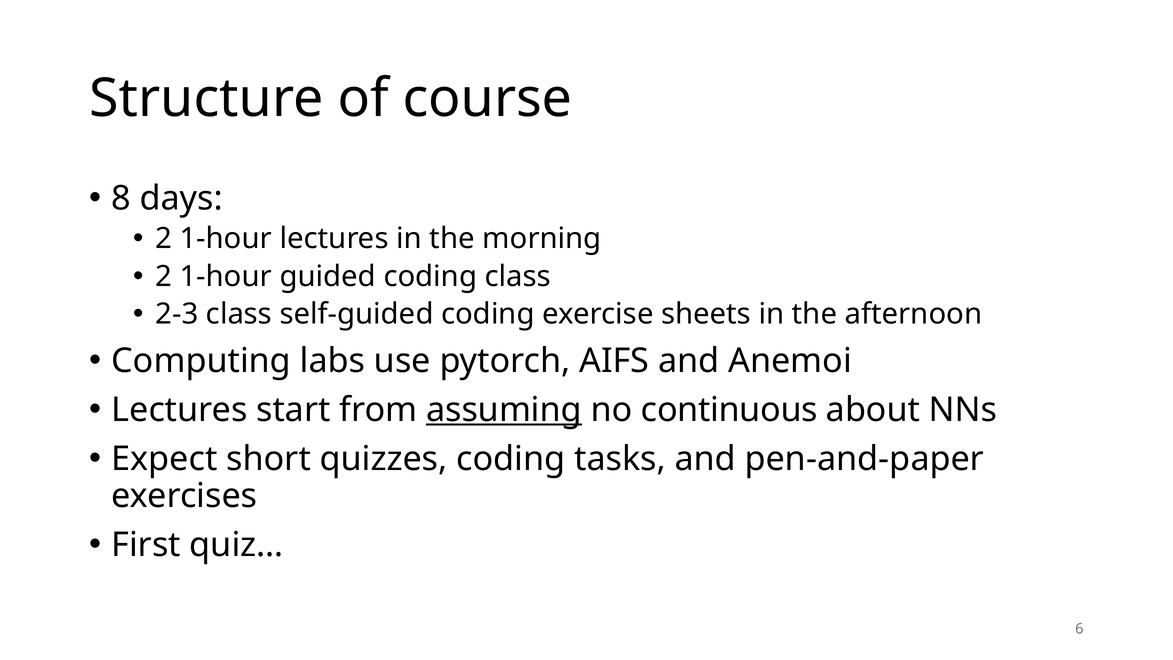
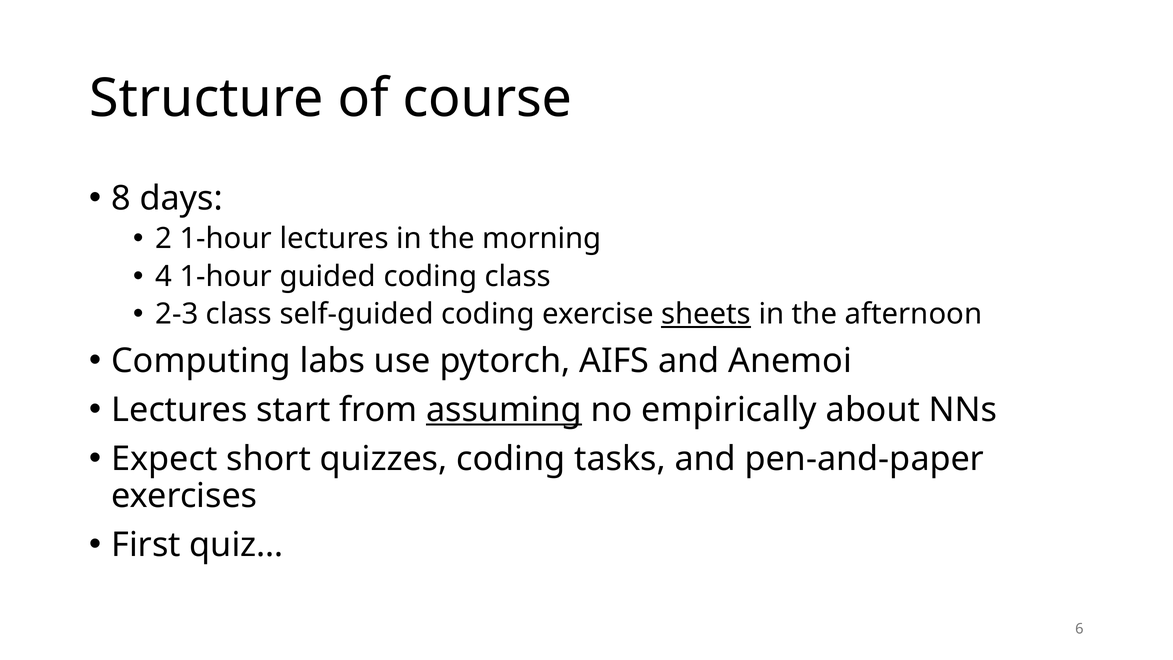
2: 2 -> 4 (164, 276)
sheets underline: none -> present (706, 314)
continuous: continuous -> empirically (729, 410)
